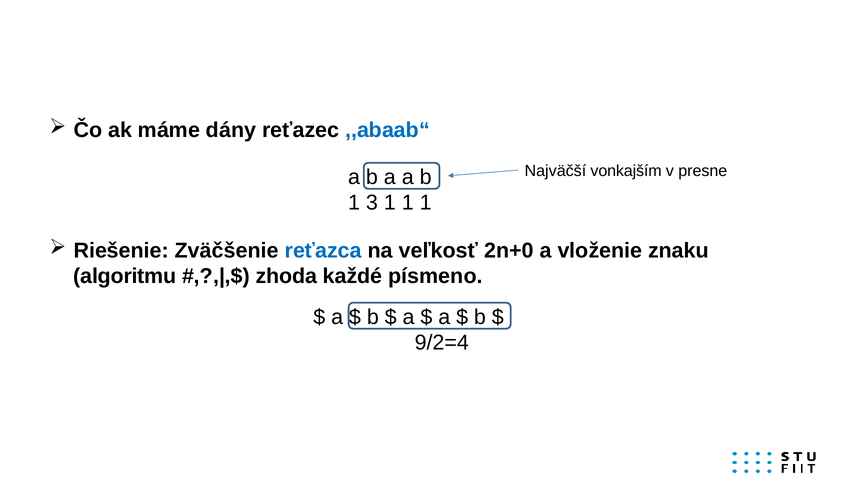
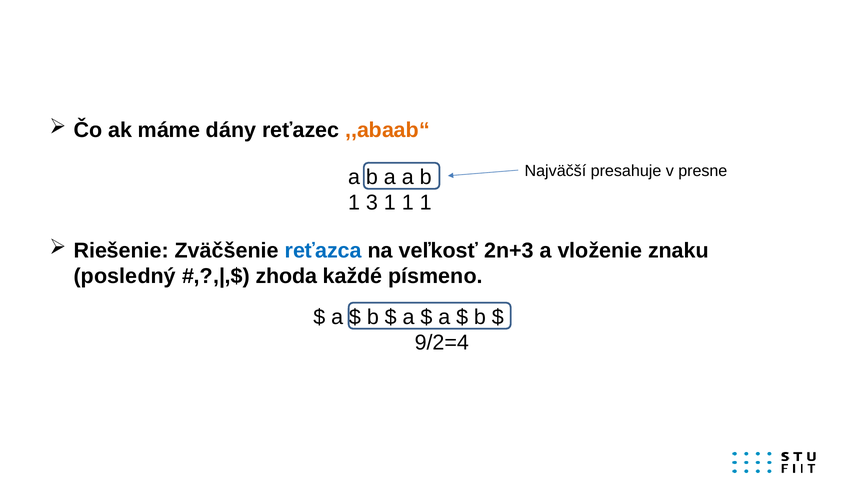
,,abaab“ colour: blue -> orange (387, 130)
vonkajším: vonkajším -> presahuje (626, 171)
2n+0: 2n+0 -> 2n+3 (509, 251)
algoritmu: algoritmu -> posledný (125, 276)
